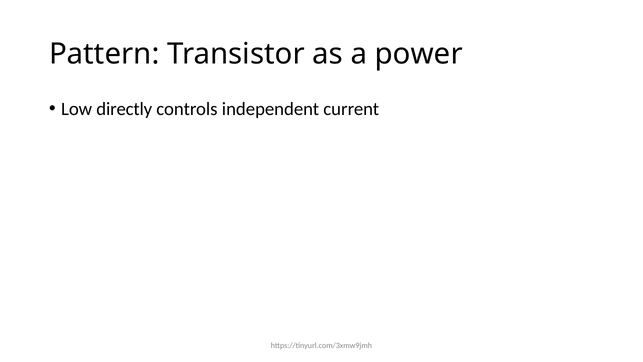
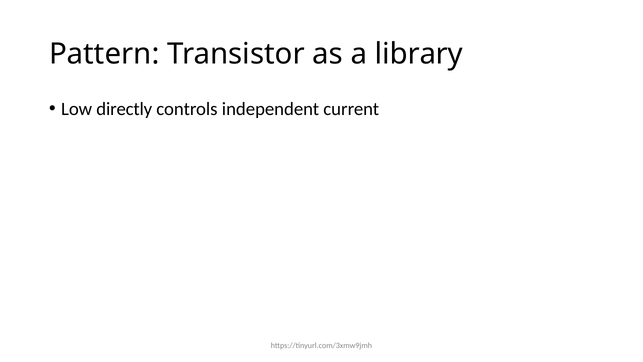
power: power -> library (419, 54)
